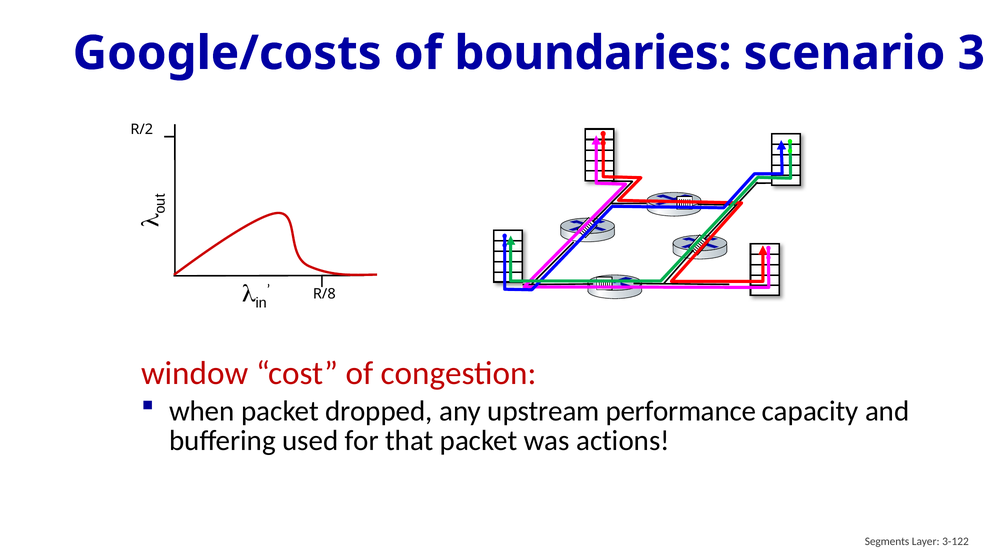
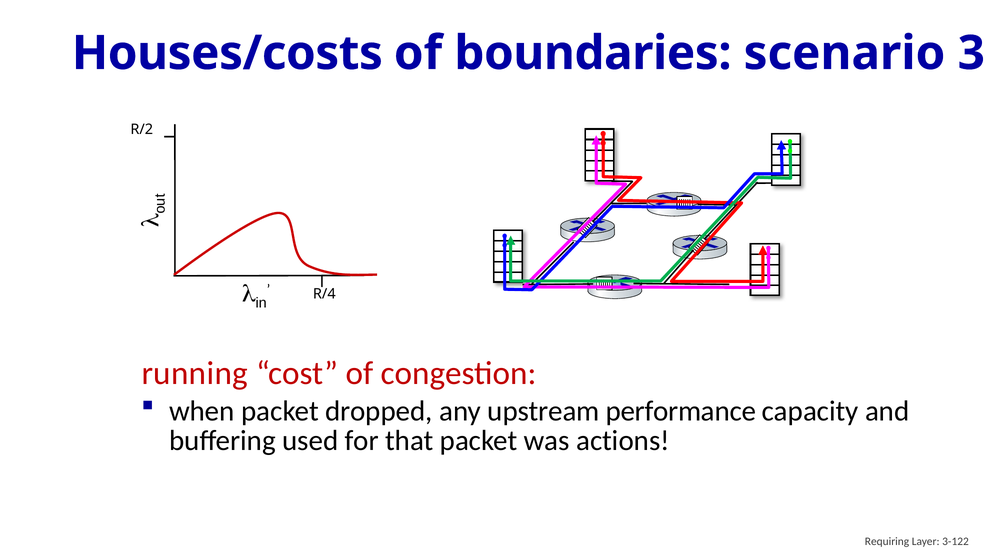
Google/costs: Google/costs -> Houses/costs (227, 53)
R/8: R/8 -> R/4 (324, 294)
window: window -> running (195, 373)
Segments: Segments -> Requiring (887, 541)
